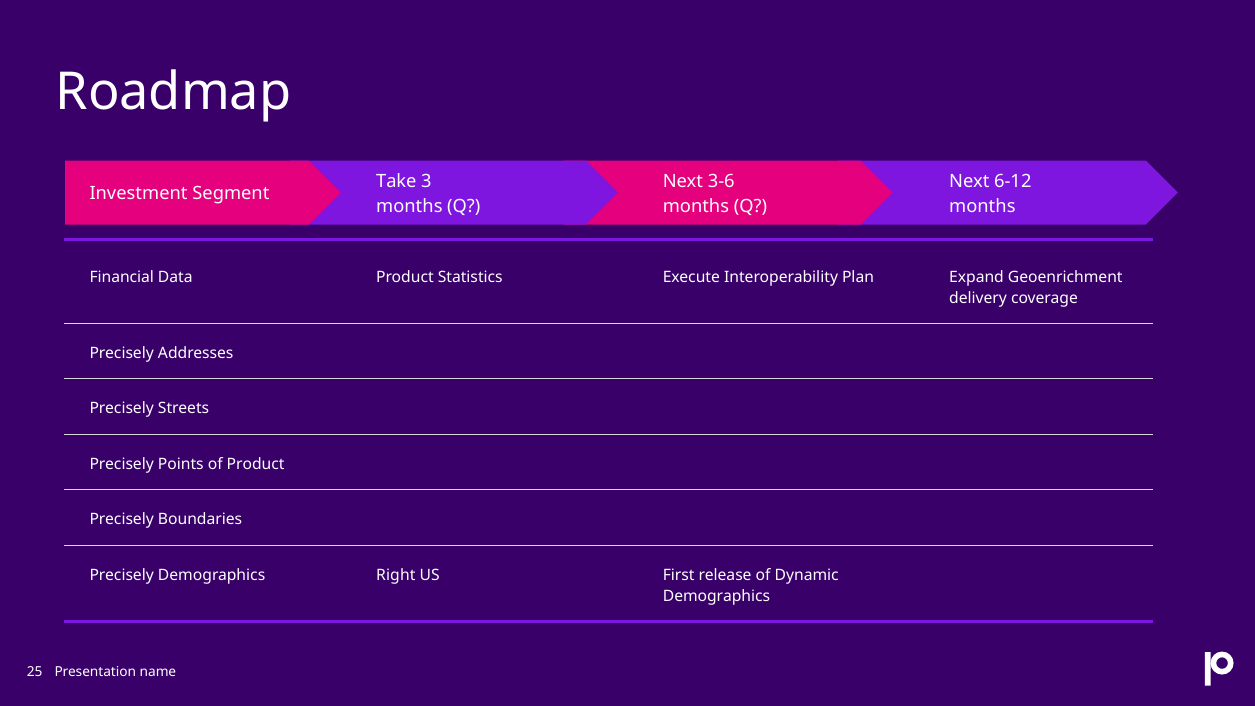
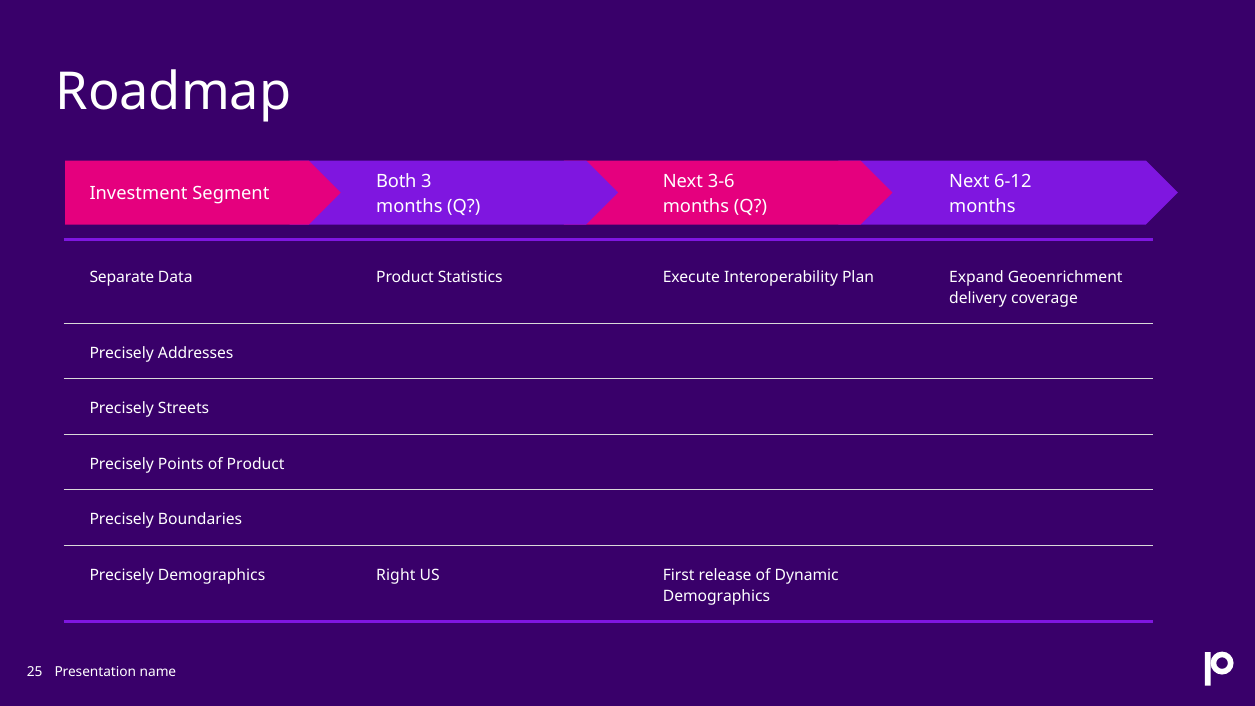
Take: Take -> Both (396, 181)
Financial: Financial -> Separate (122, 277)
